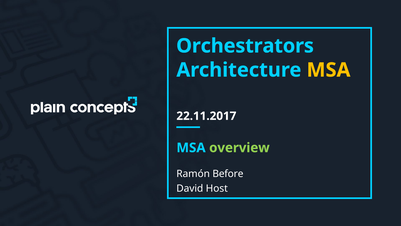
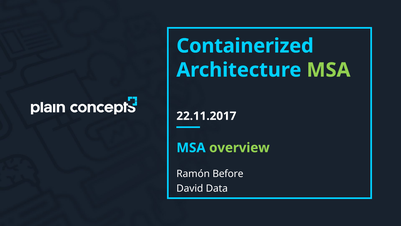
Orchestrators: Orchestrators -> Containerized (245, 46)
MSA colour: yellow -> light green (329, 70)
Host: Host -> Data (217, 188)
